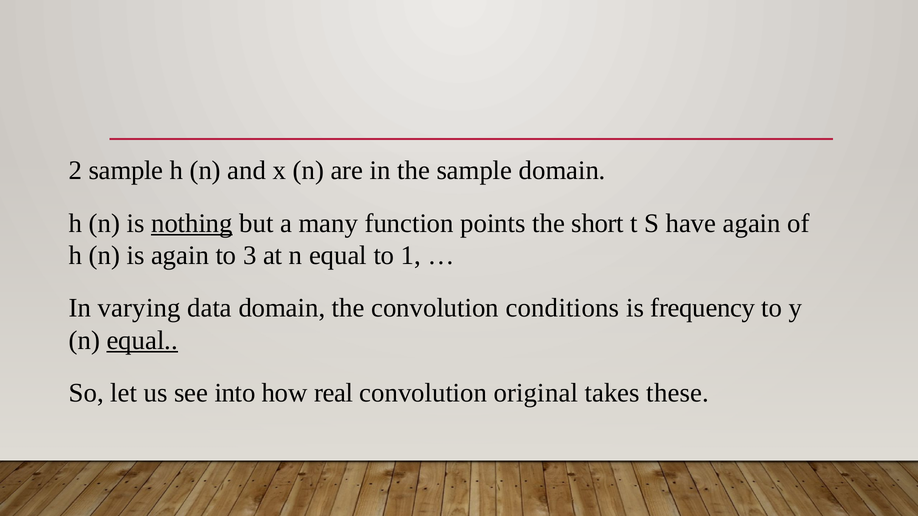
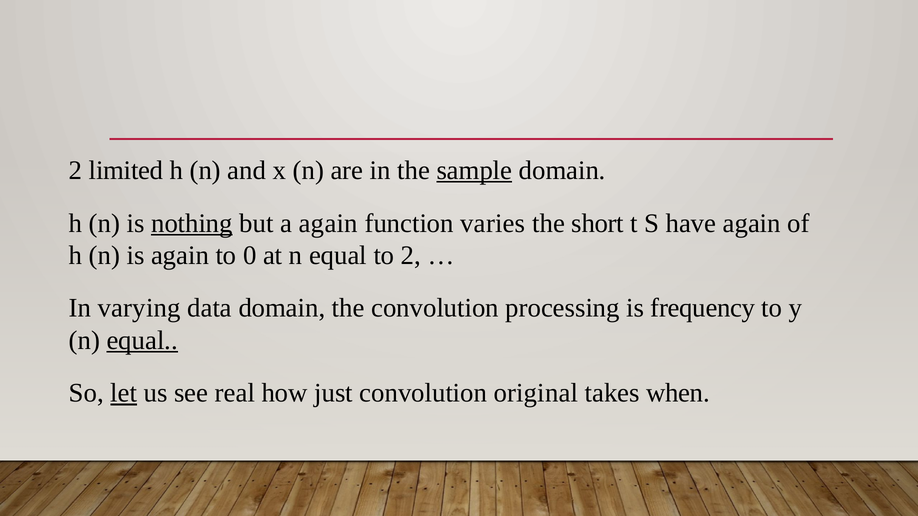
2 sample: sample -> limited (126, 171)
sample underline: none -> present (474, 171)
a many: many -> again (328, 223)
points: points -> varies (493, 223)
3: 3 -> 0 (250, 256)
to 1: 1 -> 2 (411, 256)
conditions: conditions -> processing (563, 308)
let underline: none -> present (124, 393)
into: into -> real (235, 393)
real: real -> just (334, 393)
these: these -> when (678, 393)
